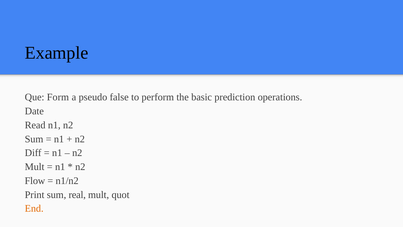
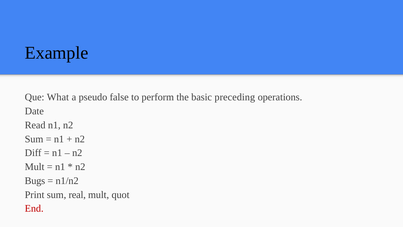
Form: Form -> What (58, 97)
prediction: prediction -> preceding (235, 97)
Flow: Flow -> Bugs (35, 181)
End colour: orange -> red (34, 208)
